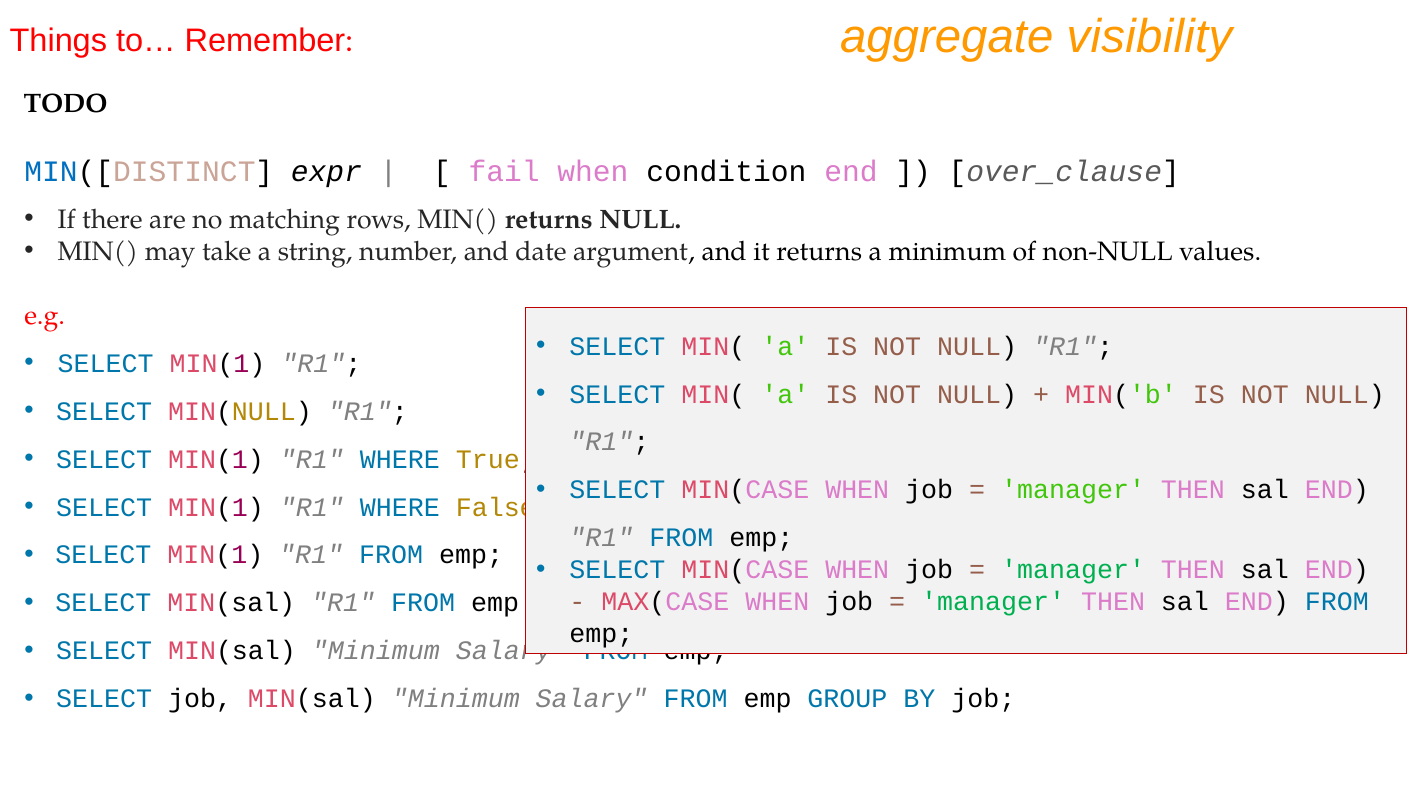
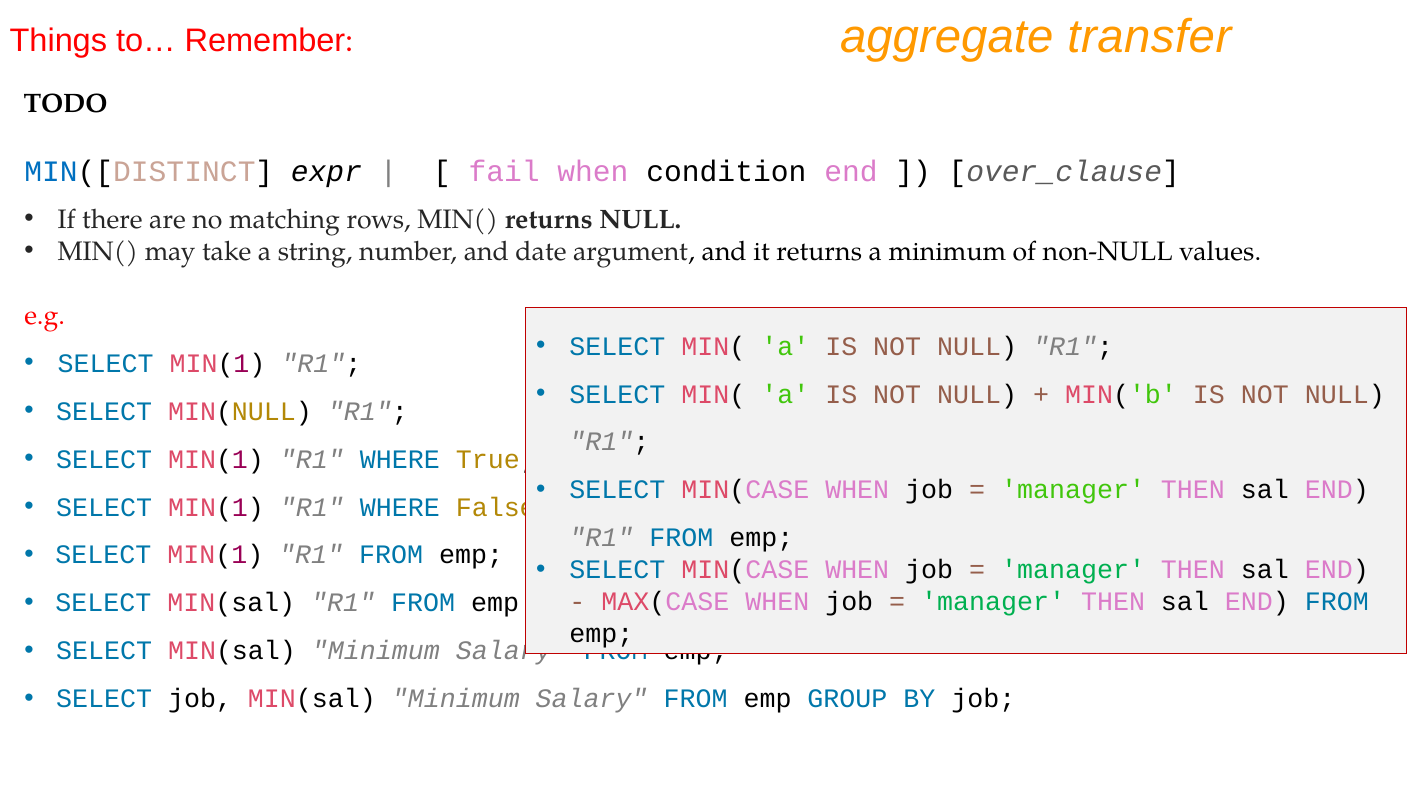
visibility: visibility -> transfer (1149, 37)
